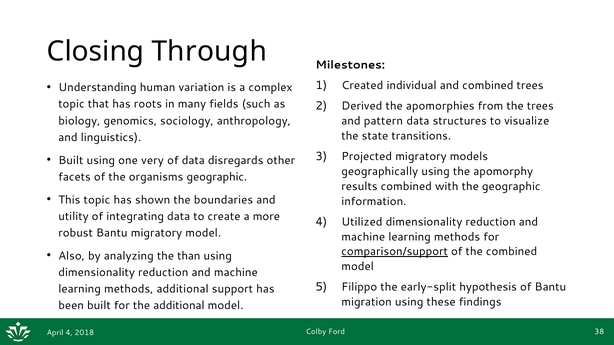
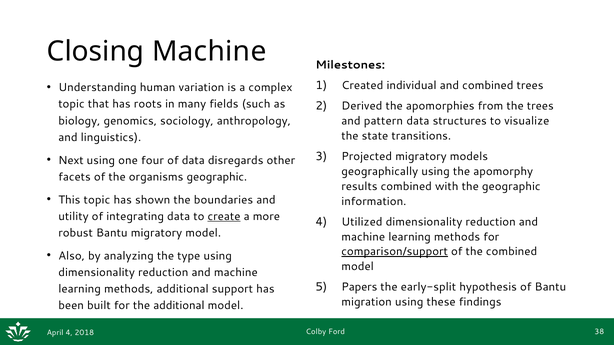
Closing Through: Through -> Machine (209, 52)
Built: Built -> Next (71, 160)
very: very -> four (152, 160)
create underline: none -> present (224, 216)
than: than -> type (189, 256)
Filippo: Filippo -> Papers (359, 287)
